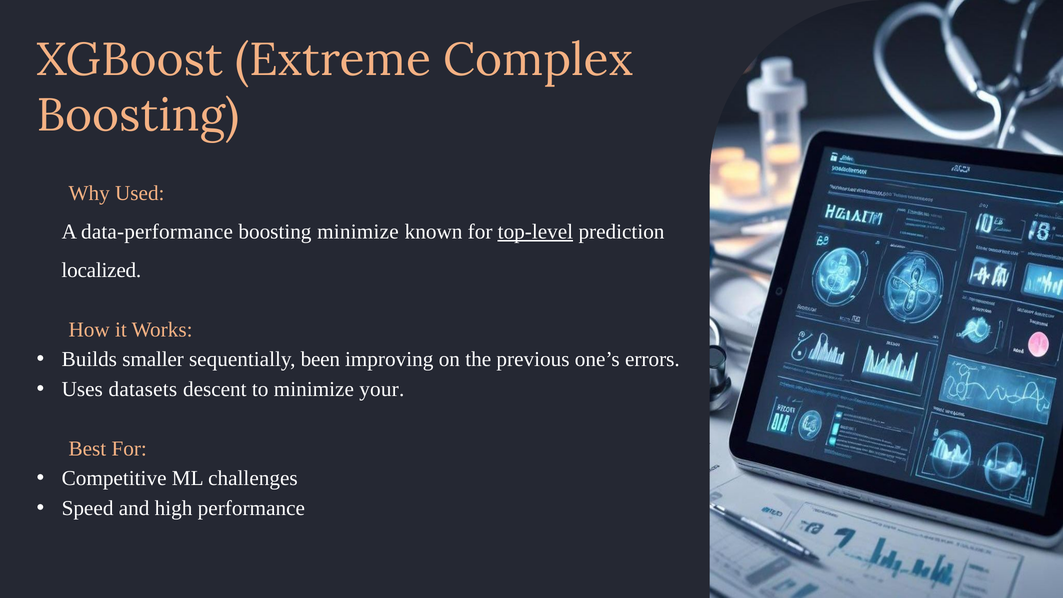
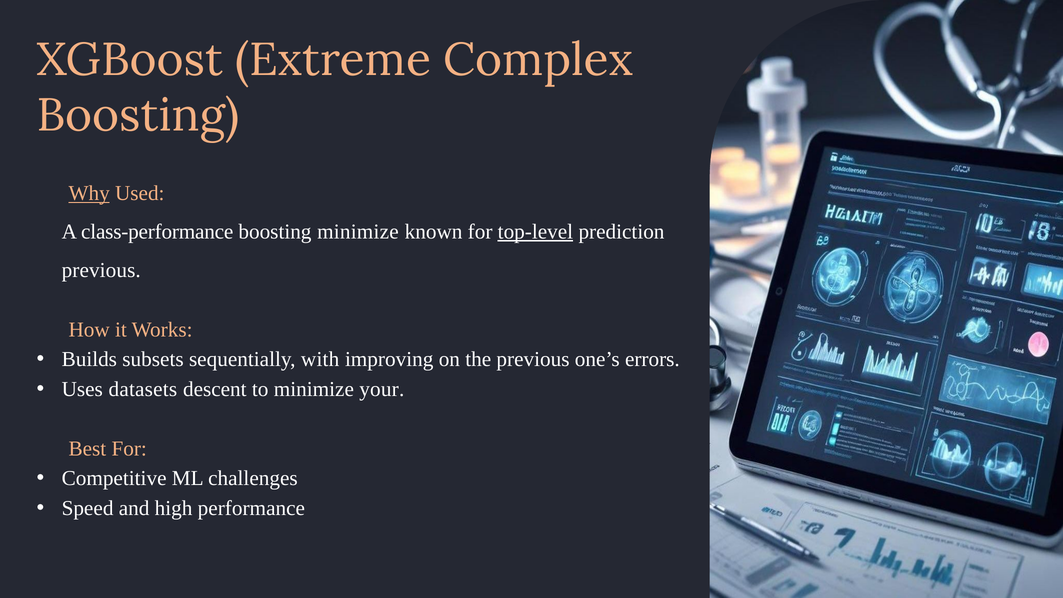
Why underline: none -> present (89, 193)
data-performance: data-performance -> class-performance (157, 232)
localized: localized -> previous (101, 270)
smaller: smaller -> subsets (153, 359)
been: been -> with (320, 359)
